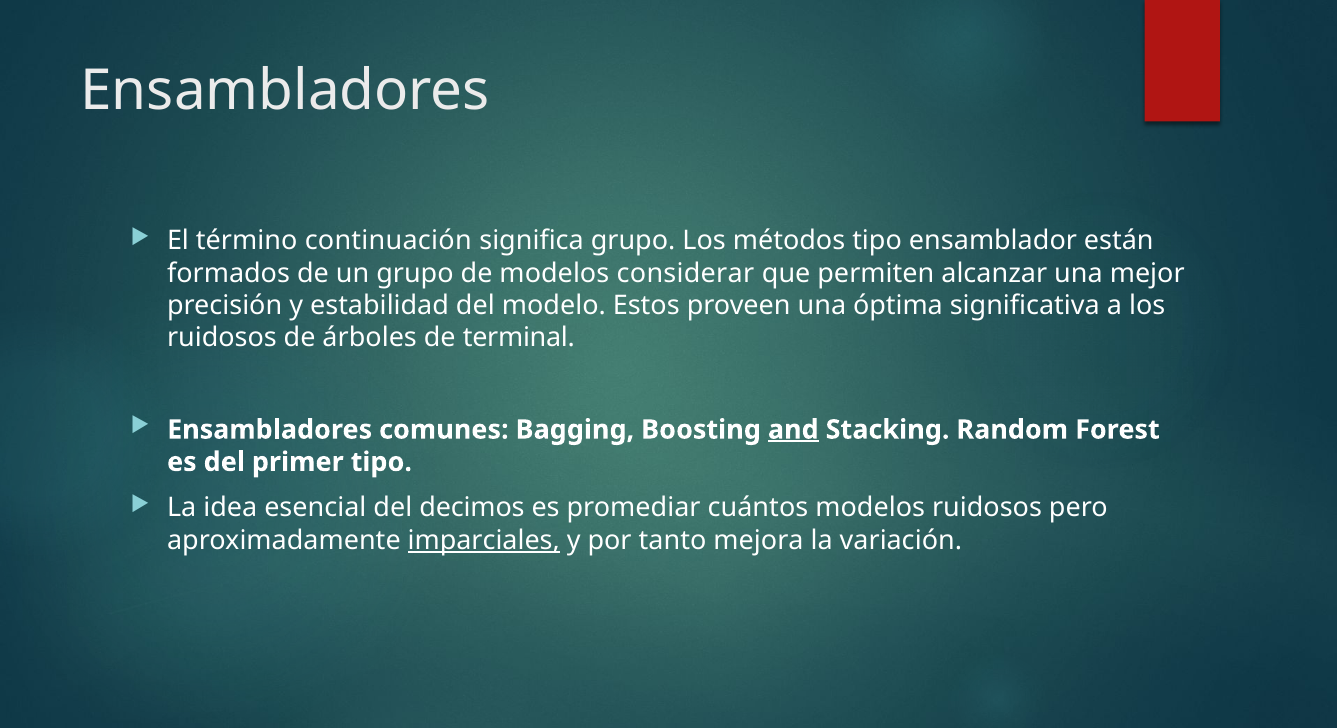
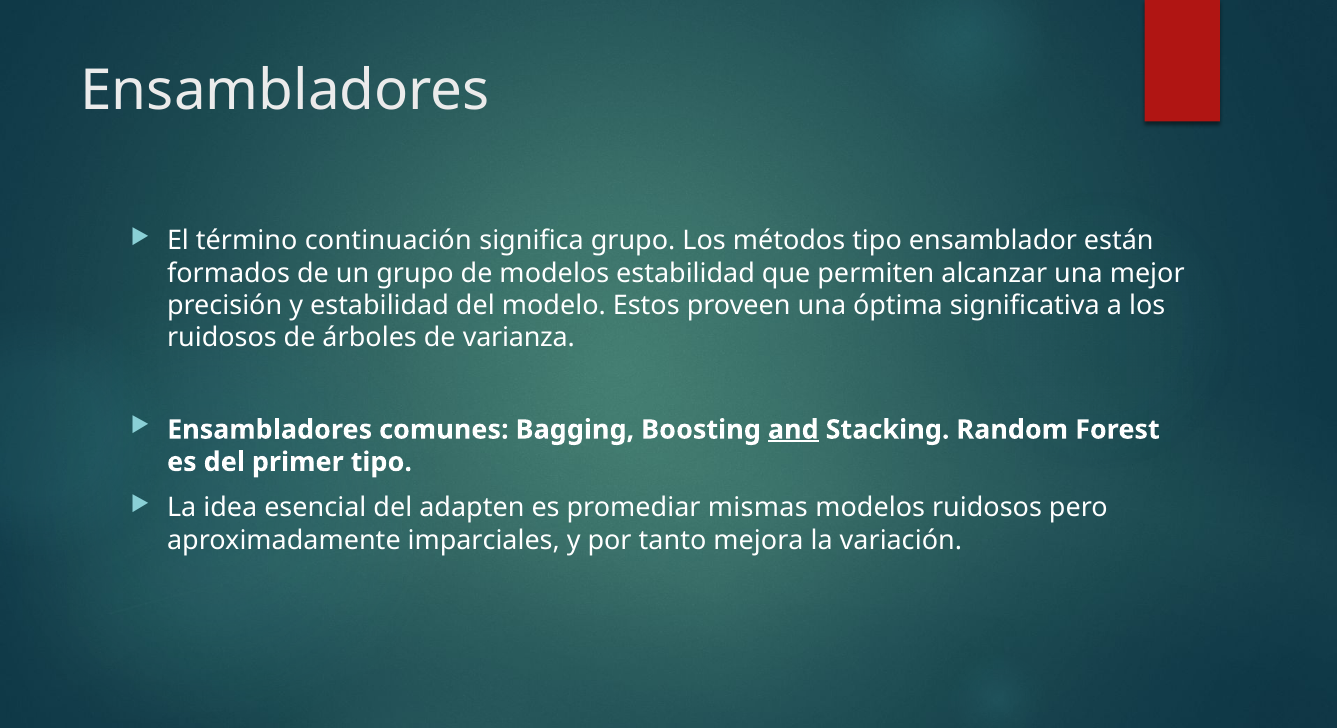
modelos considerar: considerar -> estabilidad (686, 273)
terminal: terminal -> varianza (519, 338)
decimos: decimos -> adapten (472, 508)
cuántos: cuántos -> mismas (758, 508)
imparciales underline: present -> none (484, 540)
